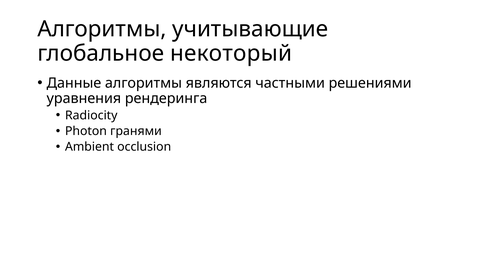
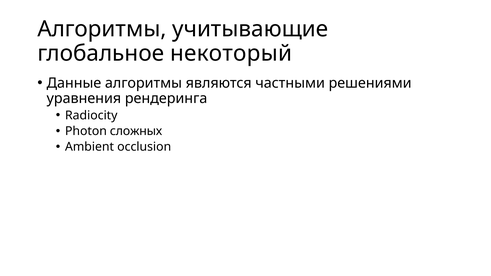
гранями: гранями -> сложных (136, 131)
